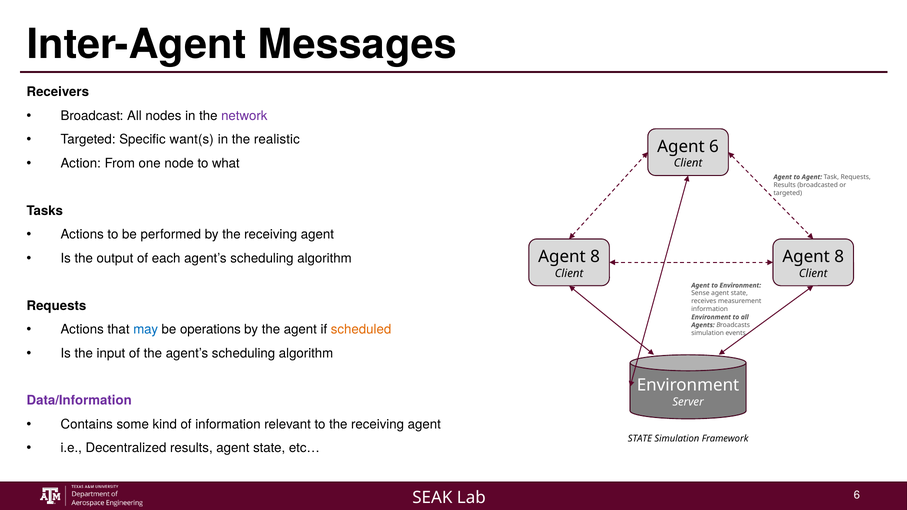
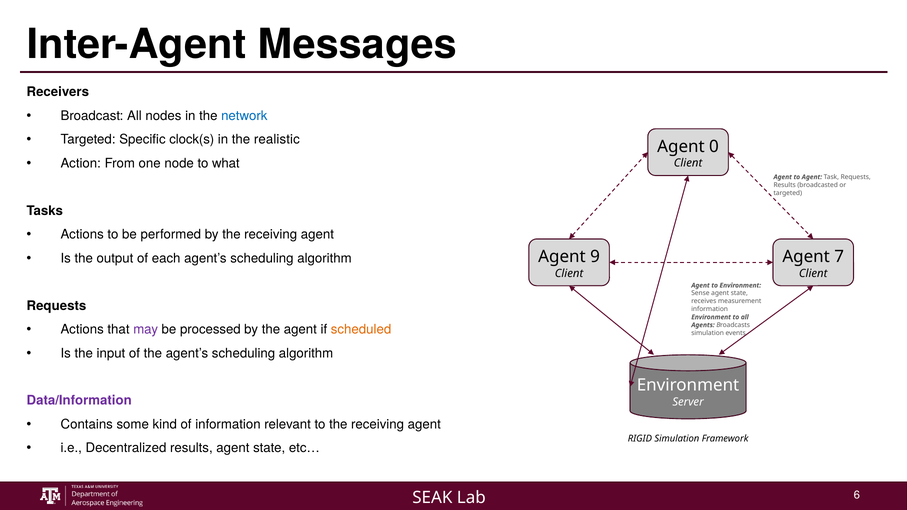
network colour: purple -> blue (244, 116)
want(s: want(s -> clock(s (192, 140)
Agent 6: 6 -> 0 (714, 147)
8: 8 -> 9 (595, 257)
8: 8 -> 7 (839, 257)
may colour: blue -> purple (146, 330)
operations: operations -> processed (210, 330)
STATE: STATE -> RIGID (640, 439)
